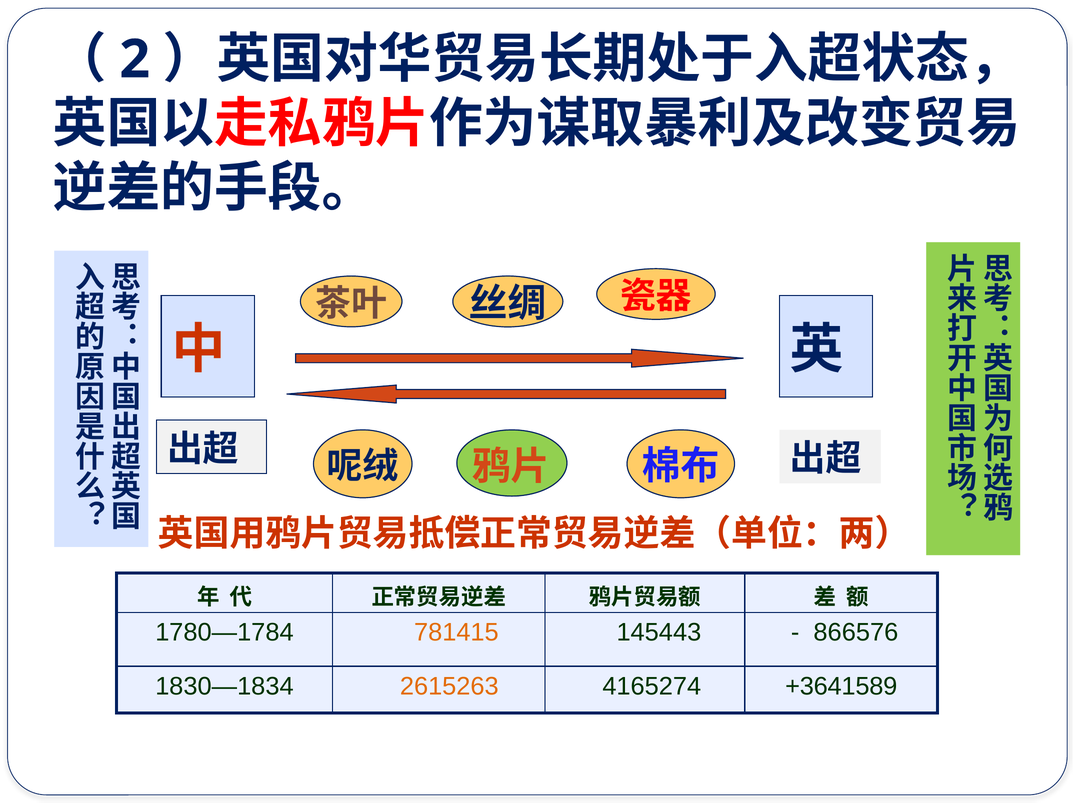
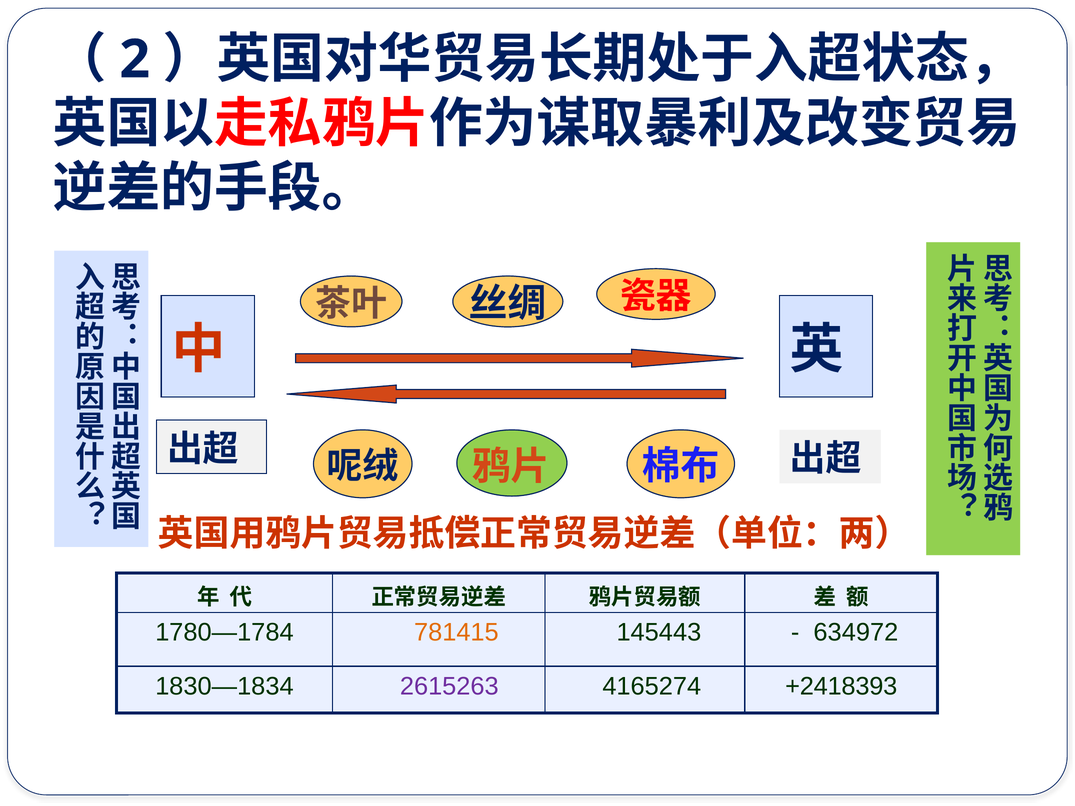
866576: 866576 -> 634972 (856, 633)
2615263 colour: orange -> purple (449, 687)
+3641589: +3641589 -> +2418393 (841, 687)
